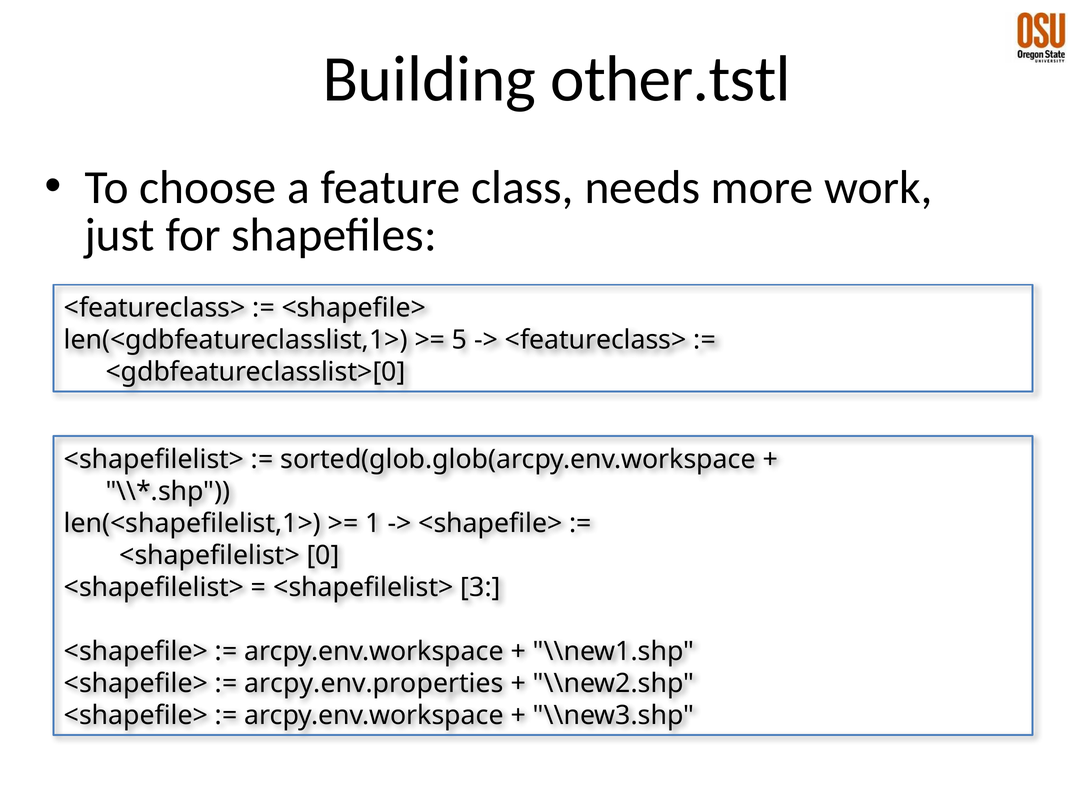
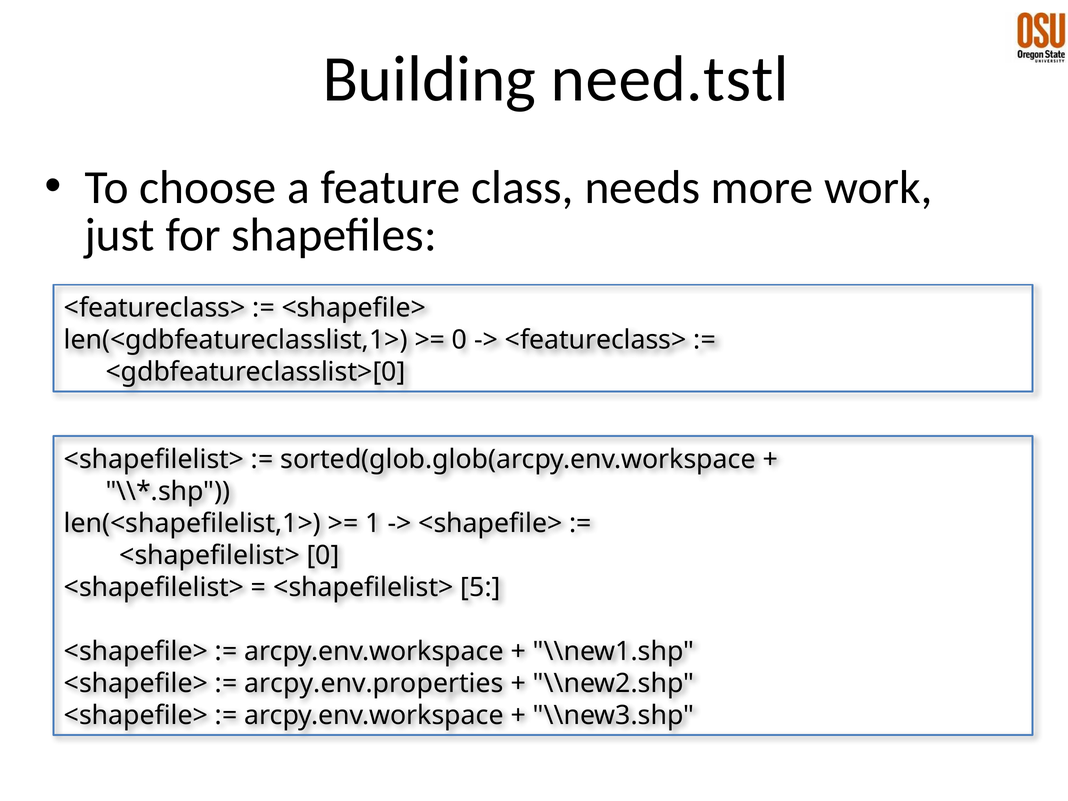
other.tstl: other.tstl -> need.tstl (670, 79)
5: 5 -> 0 (460, 340)
3: 3 -> 5 (480, 587)
